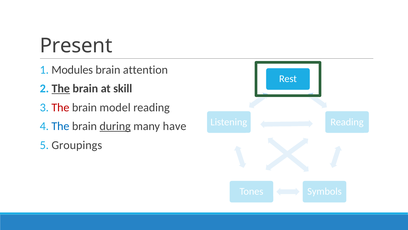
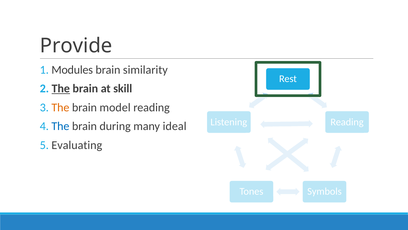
Present: Present -> Provide (76, 46)
attention: attention -> similarity (145, 70)
The colour: red -> orange (60, 107)
during underline: present -> none (115, 126)
have: have -> ideal (175, 126)
Groupings: Groupings -> Evaluating (77, 145)
